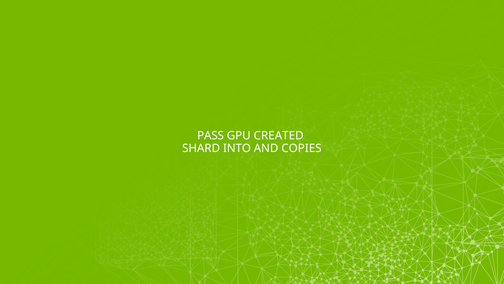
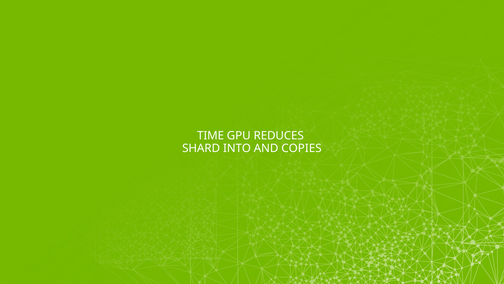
PASS: PASS -> TIME (211, 136)
CREATED: CREATED -> REDUCES (279, 136)
